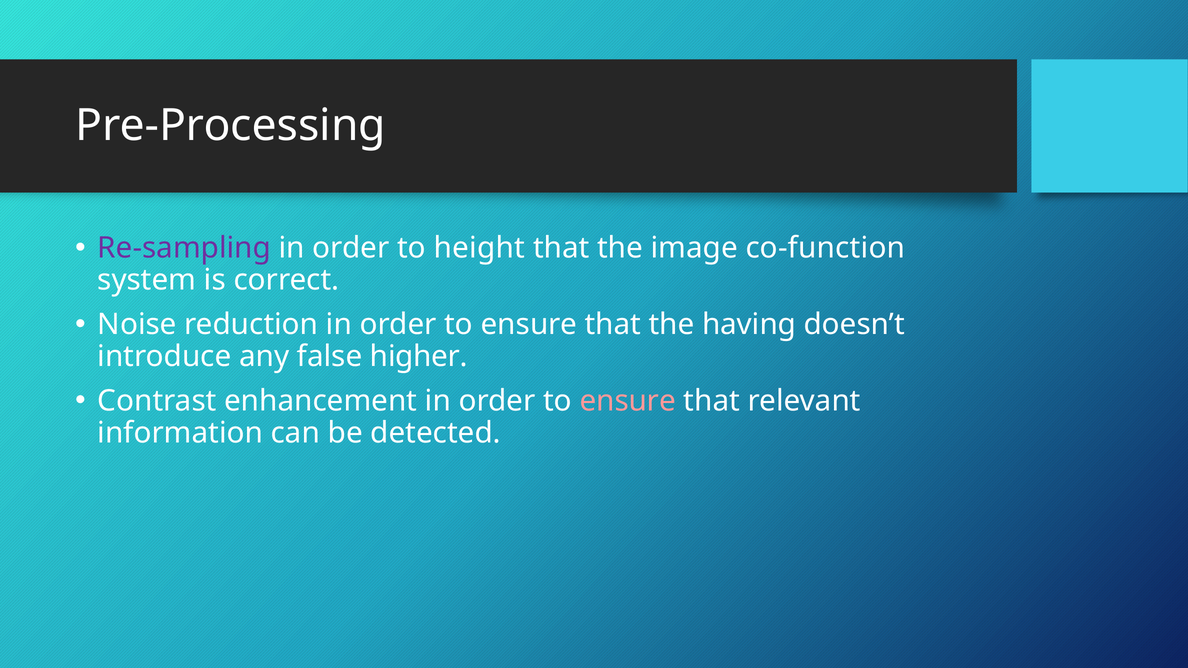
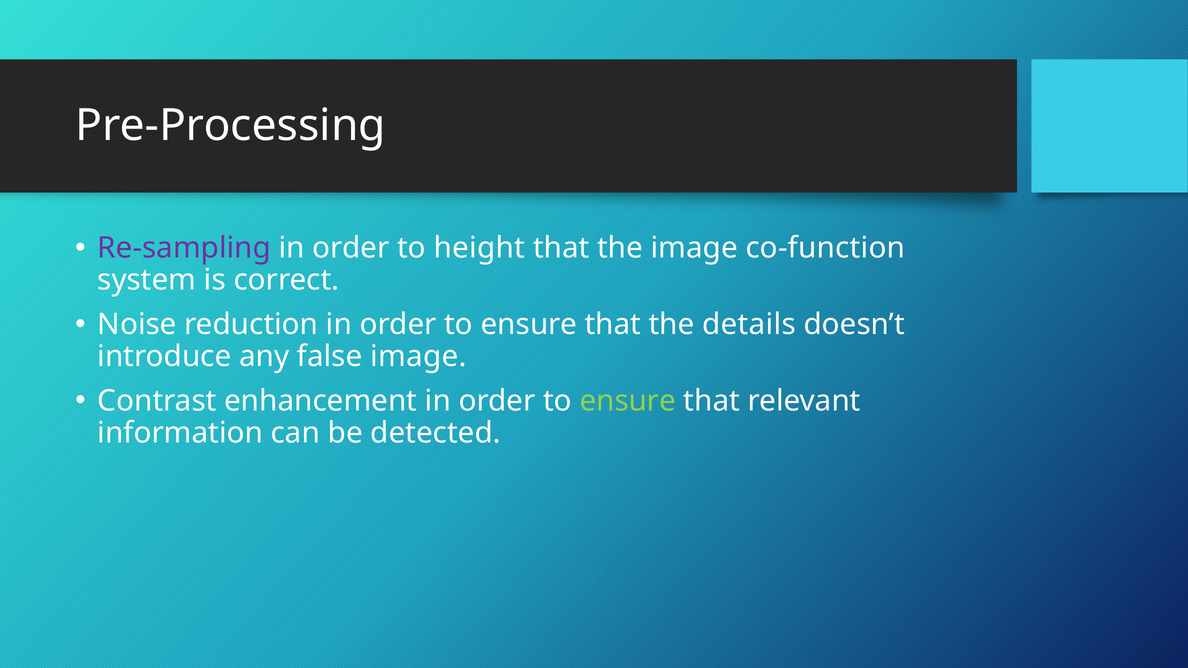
having: having -> details (749, 325)
false higher: higher -> image (419, 357)
ensure colour: pink -> light green (628, 401)
